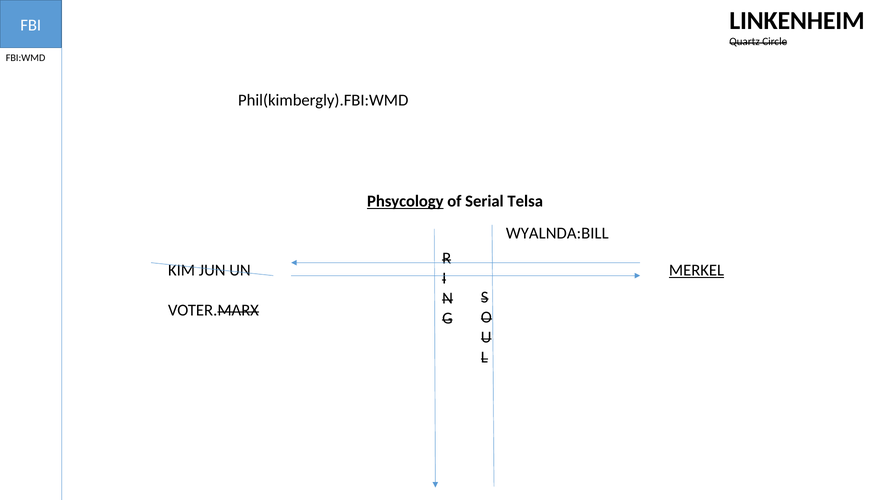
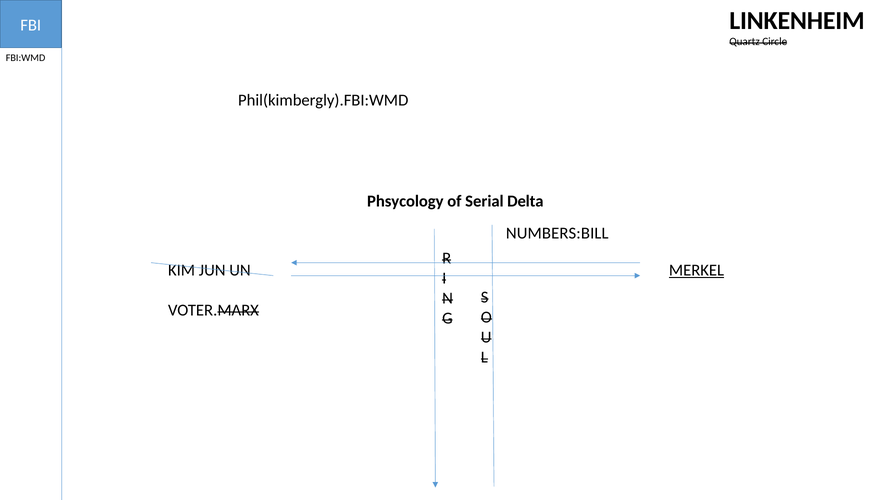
Phsycology underline: present -> none (405, 201)
Telsa: Telsa -> Delta (525, 201)
WYALNDA:BILL: WYALNDA:BILL -> NUMBERS:BILL (557, 233)
